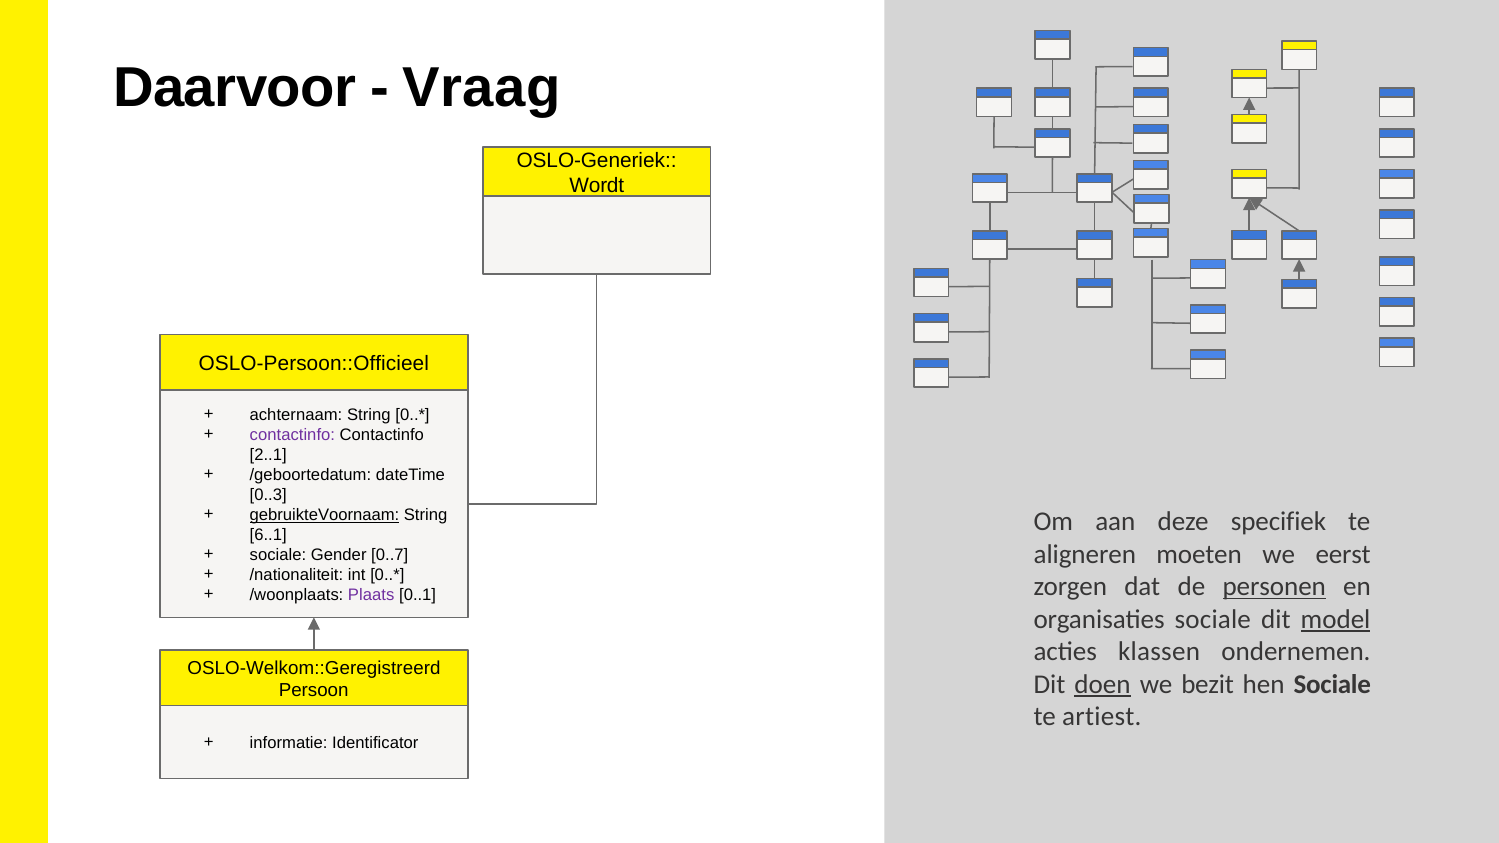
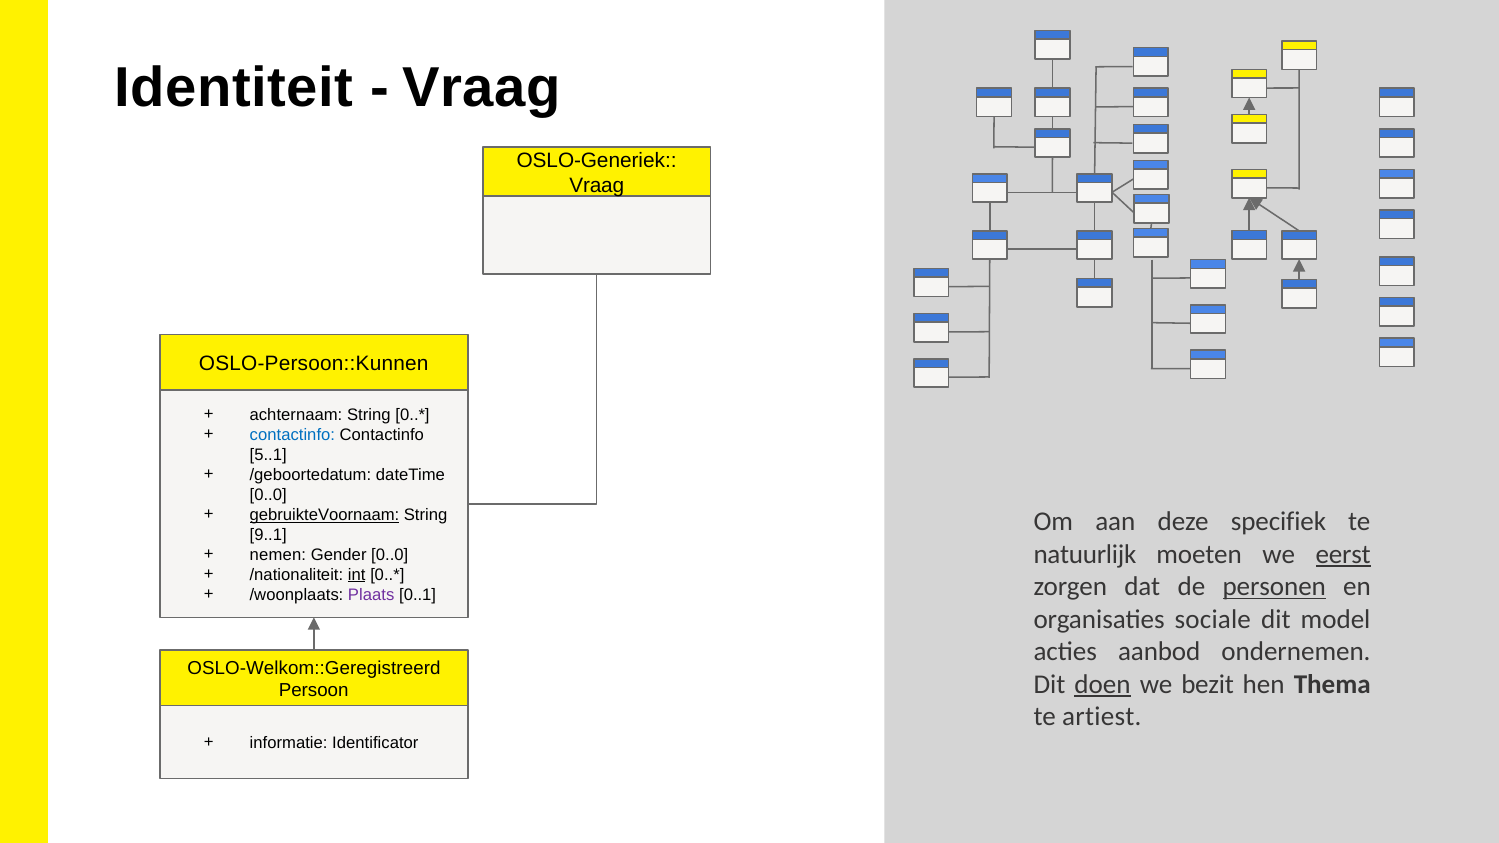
Daarvoor: Daarvoor -> Identiteit (234, 88)
Wordt: Wordt -> Vraag (597, 185)
OSLO-Persoon::Officieel: OSLO-Persoon::Officieel -> OSLO-Persoon::Kunnen (314, 364)
contactinfo colour: purple -> blue (292, 435)
2..1: 2..1 -> 5..1 (268, 455)
0..3: 0..3 -> 0..0 (268, 495)
6..1: 6..1 -> 9..1 (268, 535)
aligneren: aligneren -> natuurlijk (1085, 554)
eerst underline: none -> present (1343, 554)
sociale: sociale -> nemen (278, 555)
Gender 0..7: 0..7 -> 0..0 (390, 555)
int underline: none -> present (357, 575)
model underline: present -> none (1336, 620)
klassen: klassen -> aanbod (1159, 652)
hen Sociale: Sociale -> Thema (1332, 685)
